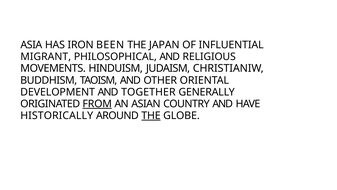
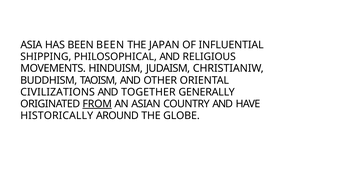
HAS IRON: IRON -> BEEN (81, 45)
MIGRANT: MIGRANT -> SHIPPING (46, 56)
DEVELOPMENT: DEVELOPMENT -> CIVILIZATIONS (58, 92)
THE underline: present -> none (151, 115)
